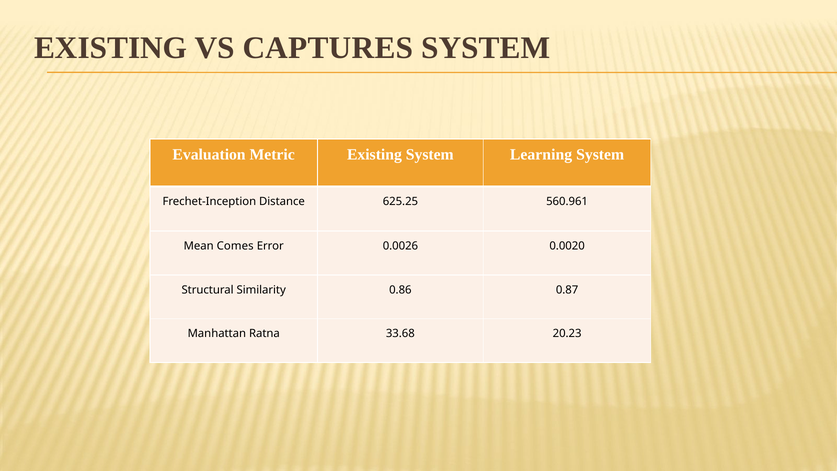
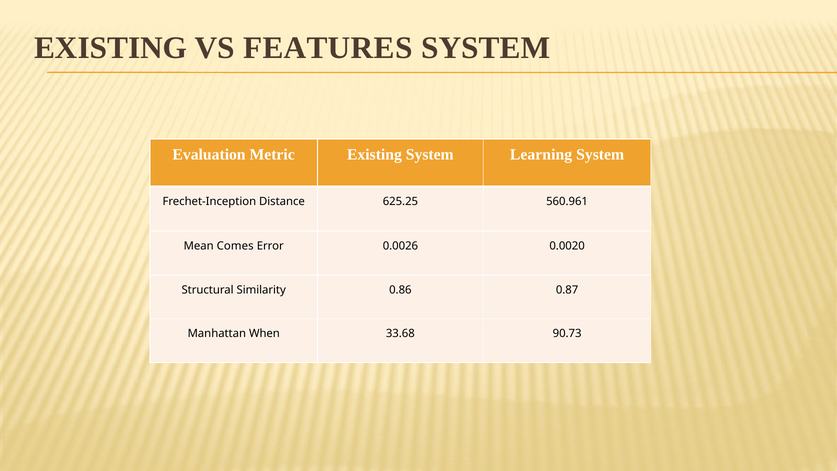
CAPTURES: CAPTURES -> FEATURES (328, 48)
Ratna: Ratna -> When (264, 334)
20.23: 20.23 -> 90.73 (567, 334)
